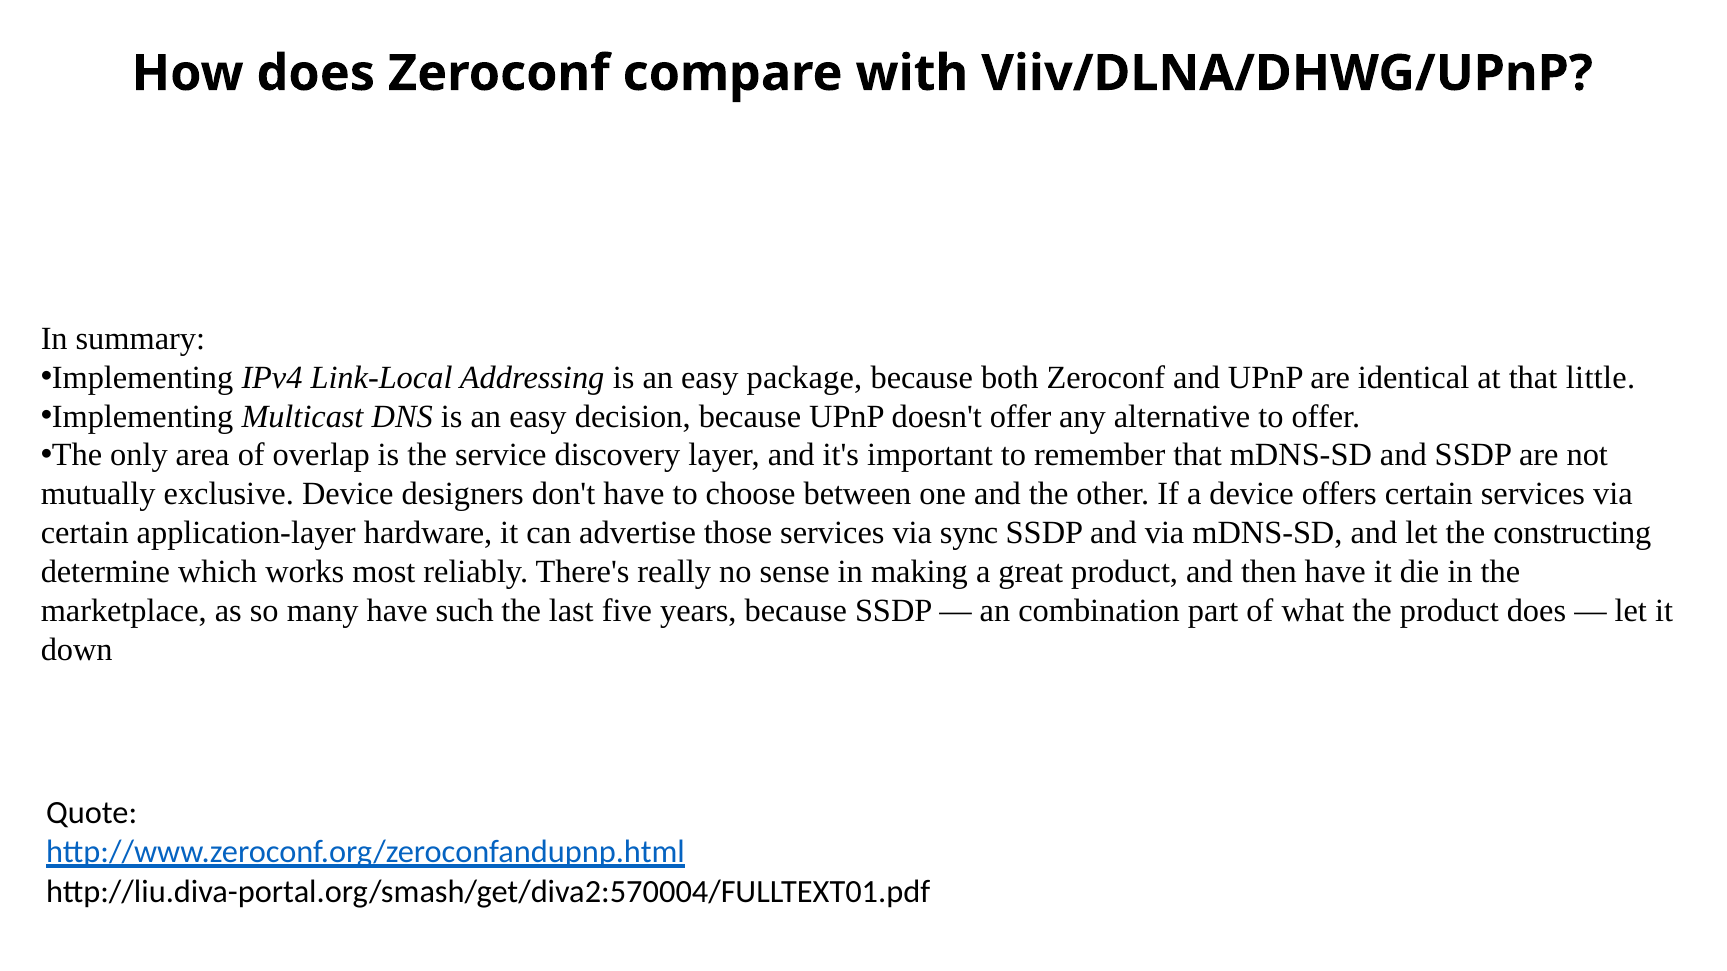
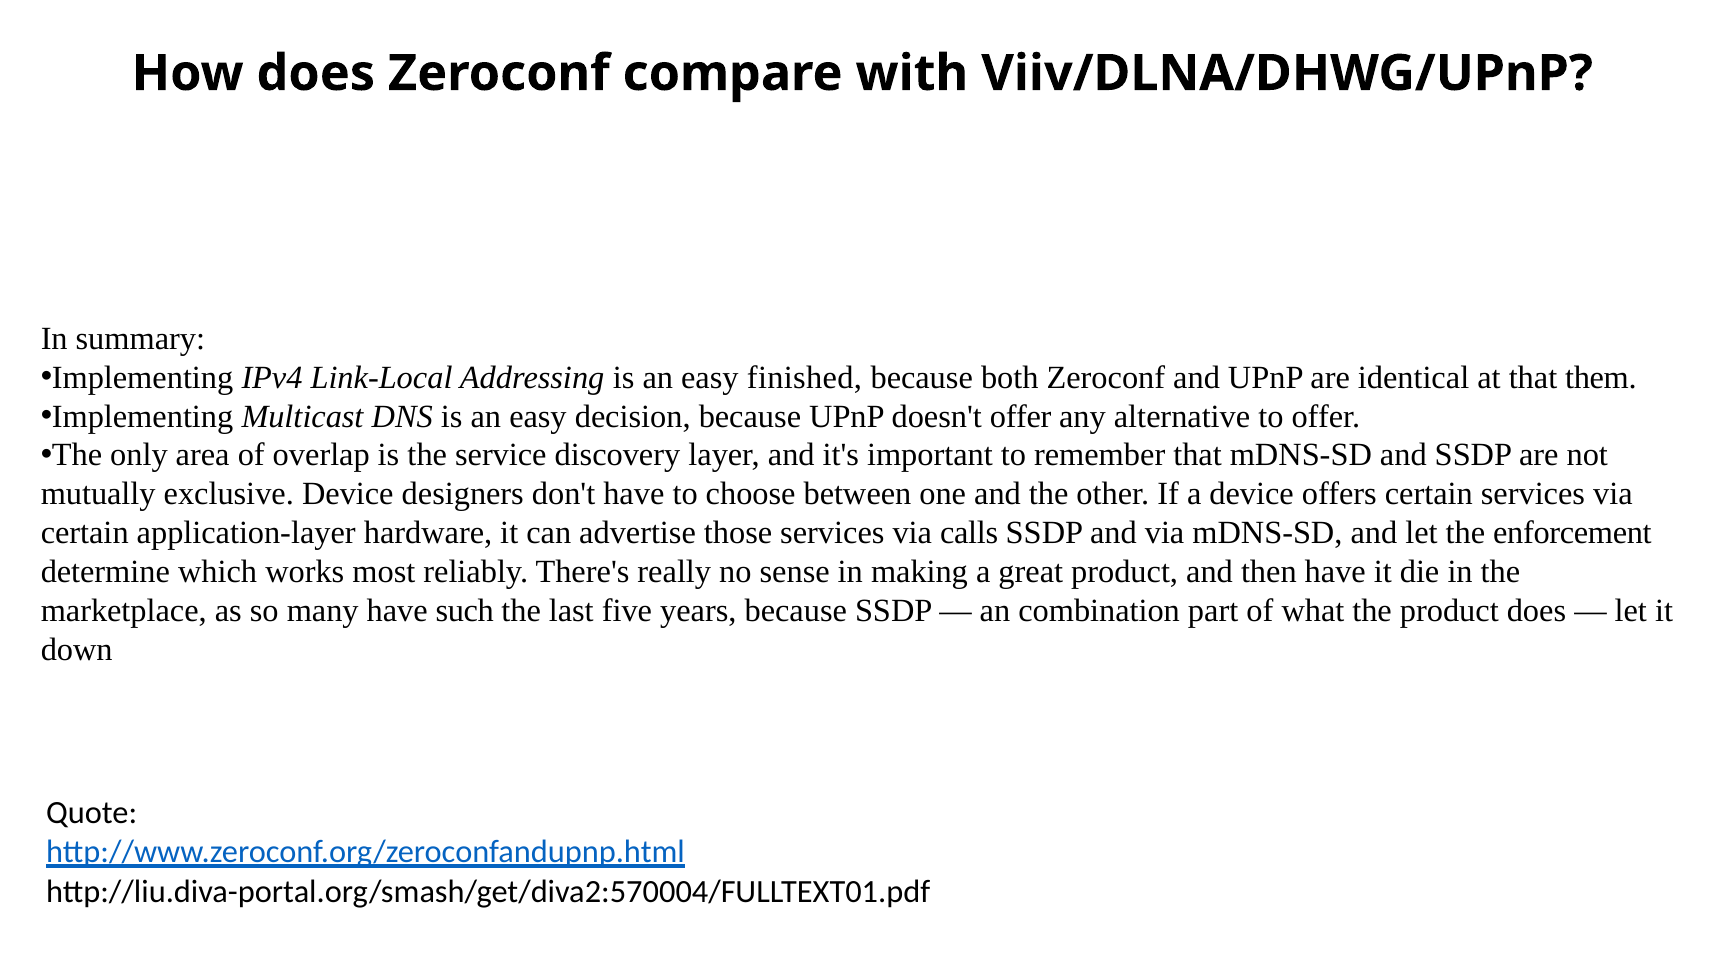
package: package -> finished (804, 378)
little: little -> them (1601, 378)
sync: sync -> calls (969, 533)
constructing: constructing -> enforcement (1572, 533)
